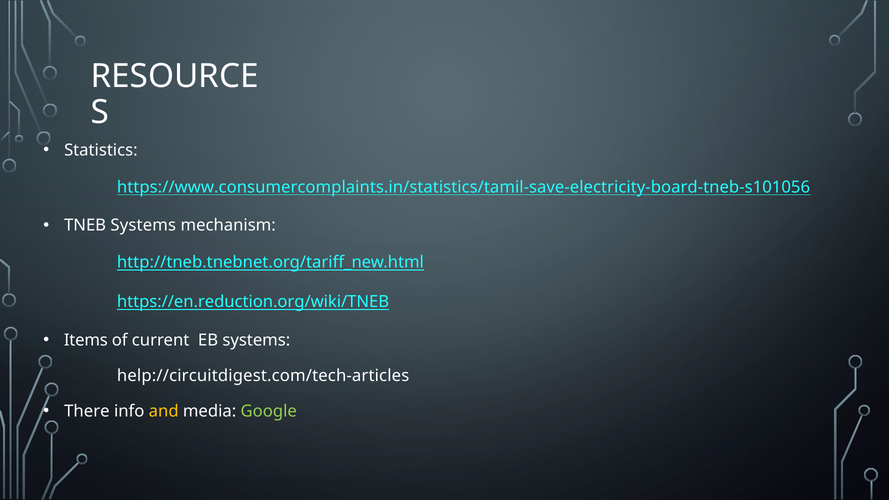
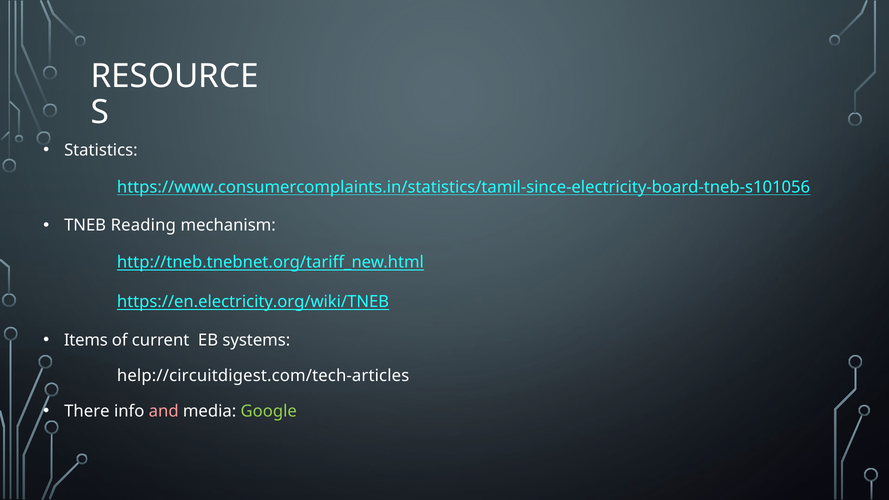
https://www.consumercomplaints.in/statistics/tamil-save-electricity-board-tneb-s101056: https://www.consumercomplaints.in/statistics/tamil-save-electricity-board-tneb-s101056 -> https://www.consumercomplaints.in/statistics/tamil-since-electricity-board-tneb-s101056 (464, 187)
TNEB Systems: Systems -> Reading (143, 225)
https://en.reduction.org/wiki/TNEB: https://en.reduction.org/wiki/TNEB -> https://en.electricity.org/wiki/TNEB (253, 302)
and colour: yellow -> pink (164, 411)
